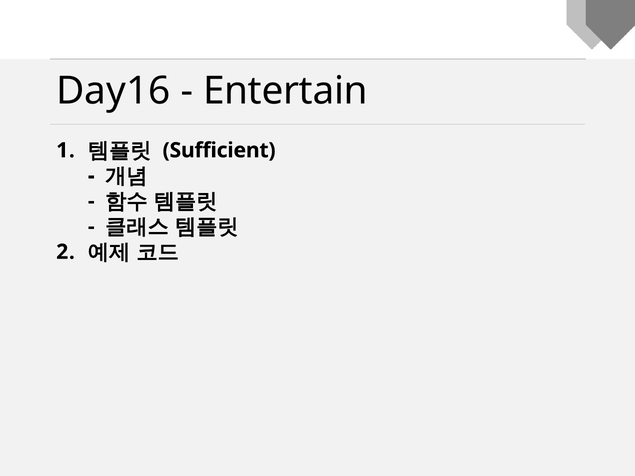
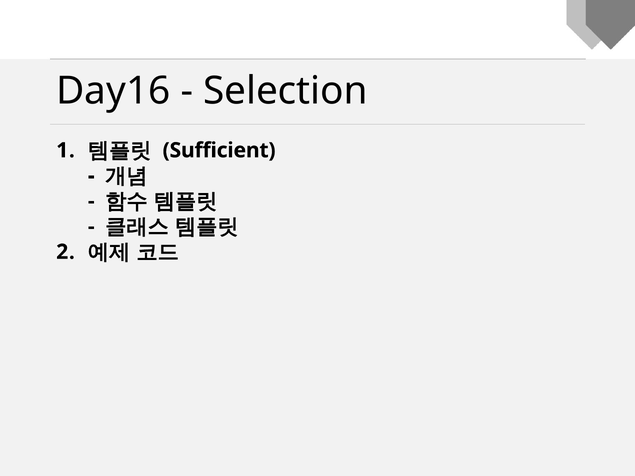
Entertain: Entertain -> Selection (285, 91)
